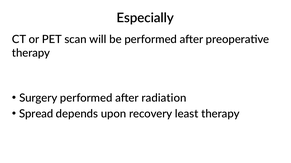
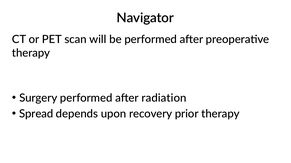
Especially: Especially -> Navigator (145, 18)
least: least -> prior (187, 114)
